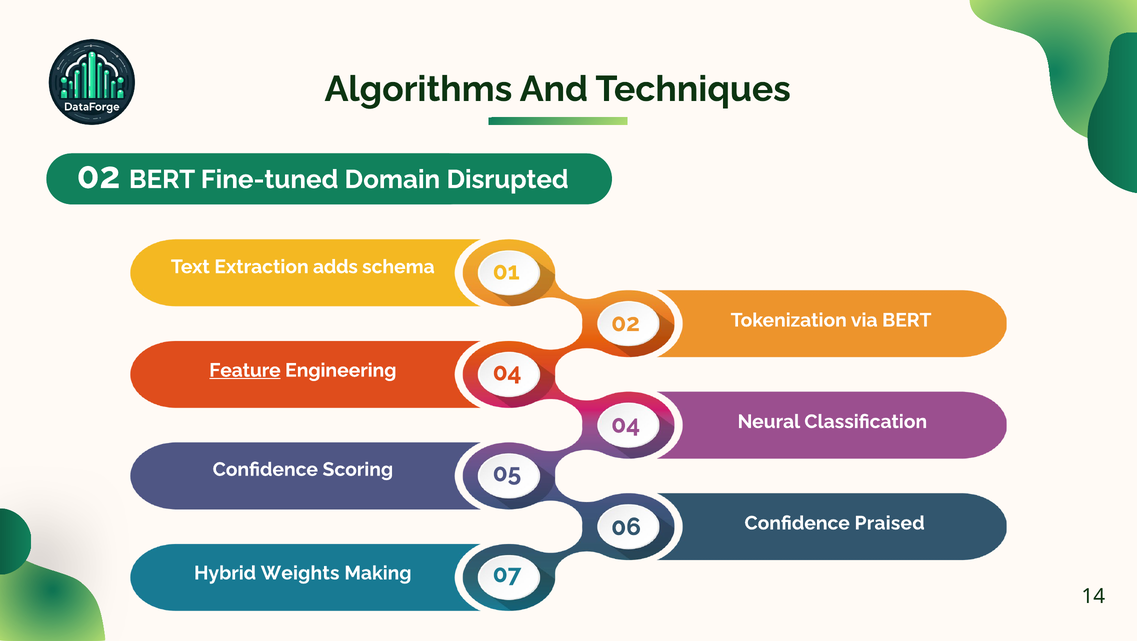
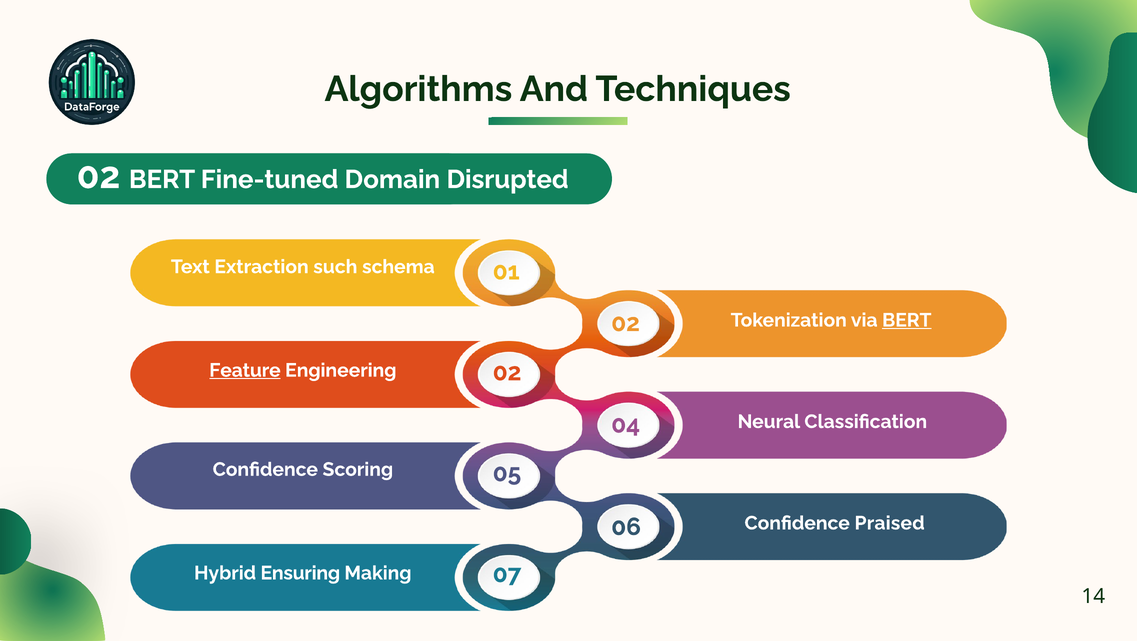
adds: adds -> such (335, 267)
BERT underline: none -> present (907, 320)
Engineering 04: 04 -> 02 (507, 372)
Weights: Weights -> Ensuring (300, 573)
